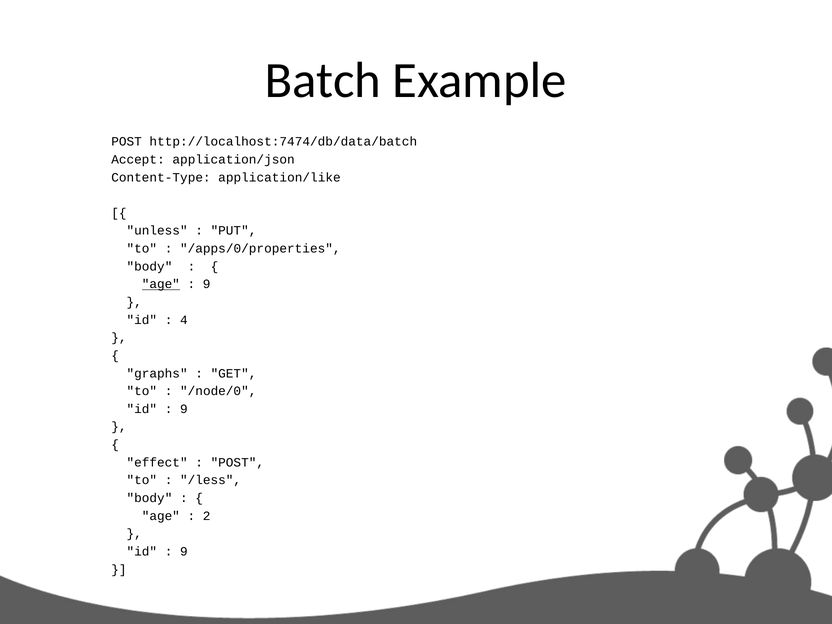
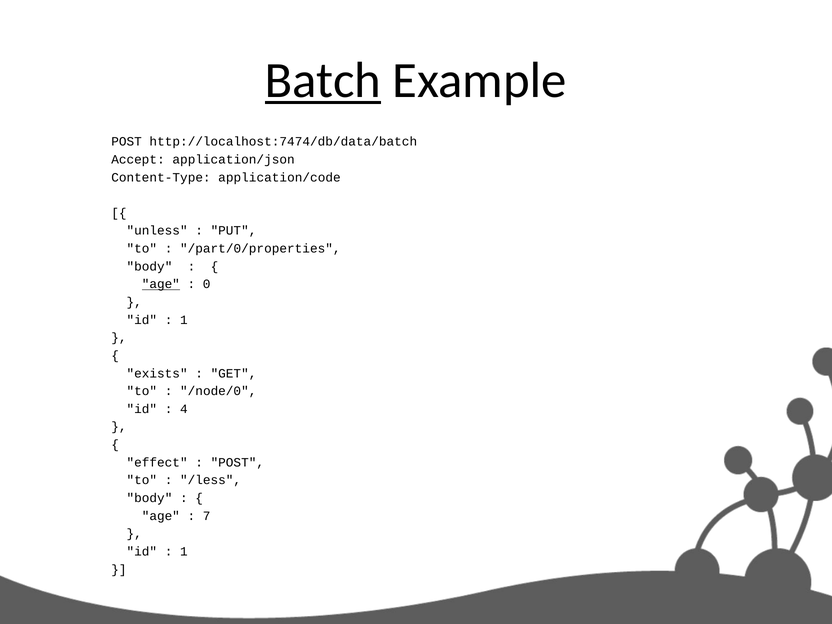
Batch underline: none -> present (323, 81)
application/like: application/like -> application/code (279, 177)
/apps/0/properties: /apps/0/properties -> /part/0/properties (260, 249)
9: 9 -> 0 (207, 284)
4: 4 -> 1 (184, 320)
graphs: graphs -> exists (157, 373)
9: 9 -> 4 (184, 409)
2: 2 -> 7 (207, 516)
9: 9 -> 1 (184, 552)
